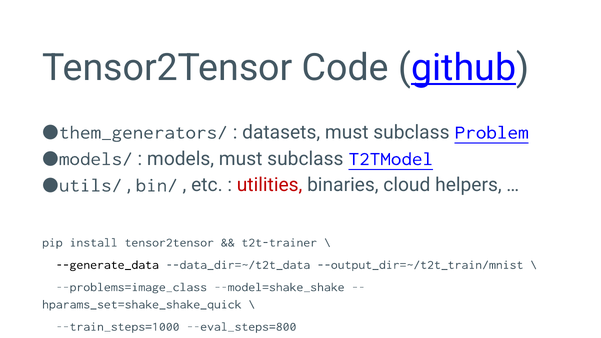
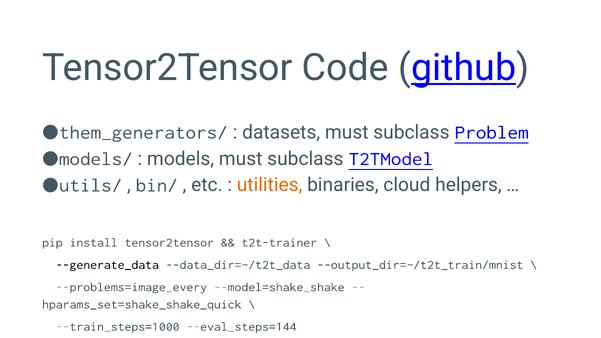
utilities colour: red -> orange (270, 185)
--problems=image_class: --problems=image_class -> --problems=image_every (131, 287)
--eval_steps=800: --eval_steps=800 -> --eval_steps=144 (241, 327)
